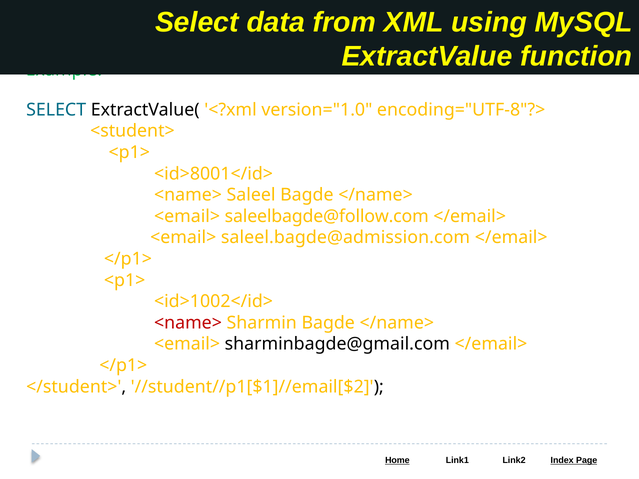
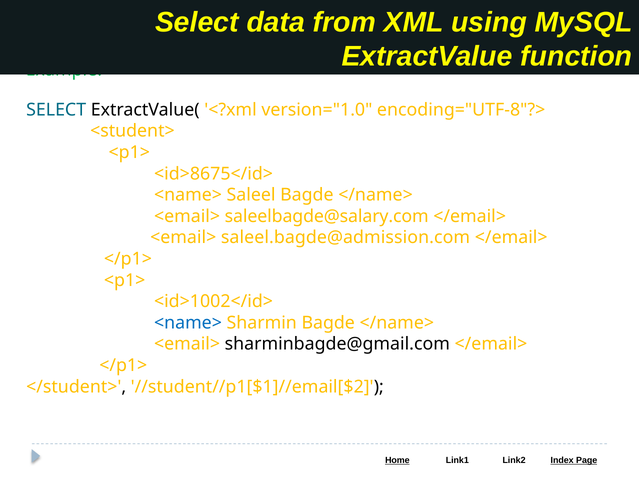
<id>8001</id>: <id>8001</id> -> <id>8675</id> (214, 174)
saleelbagde@follow.com: saleelbagde@follow.com -> saleelbagde@salary.com (327, 216)
<name> colour: red -> blue (188, 323)
